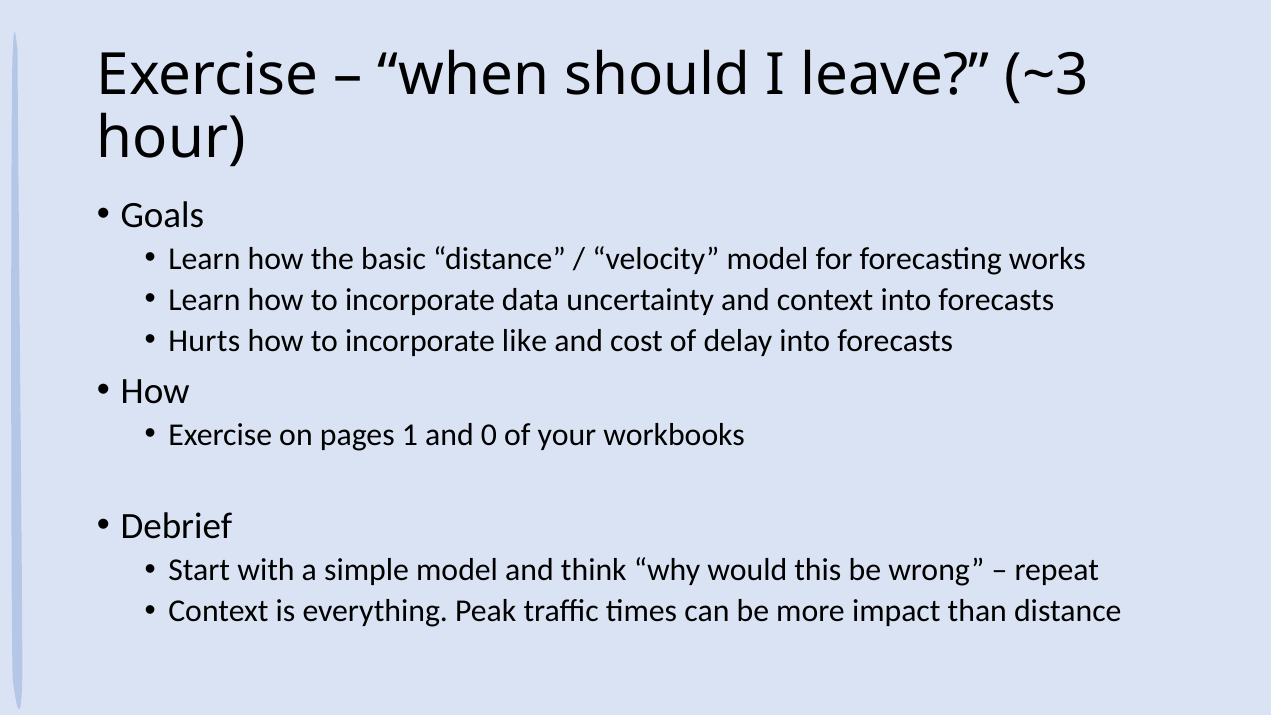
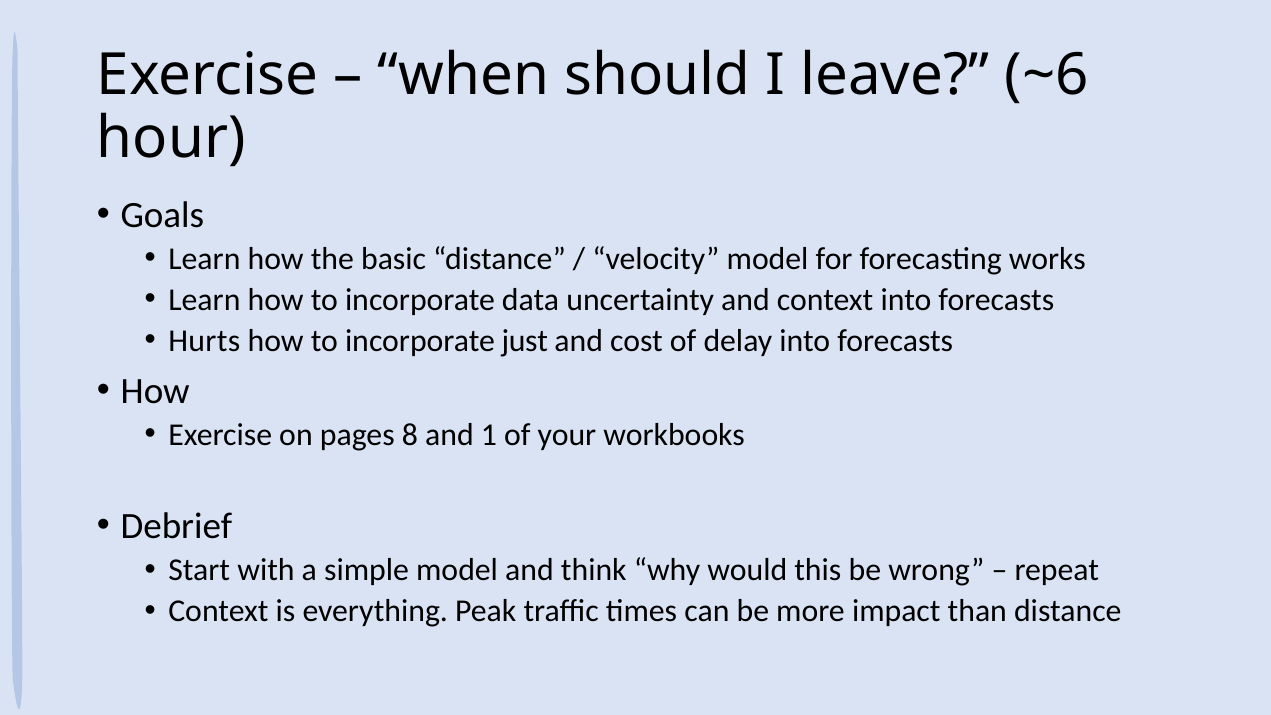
~3: ~3 -> ~6 (1047, 75)
like: like -> just (525, 341)
1: 1 -> 8 (410, 435)
0: 0 -> 1 (489, 435)
